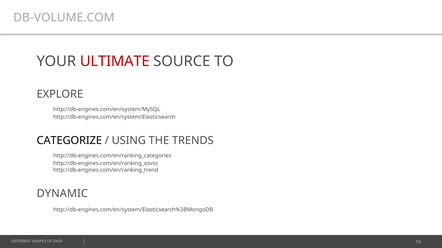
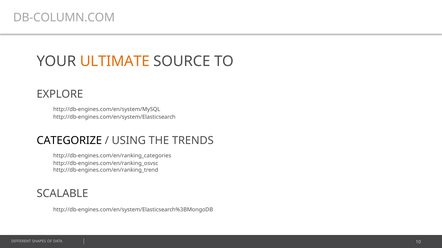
DB-VOLUME.COM: DB-VOLUME.COM -> DB-COLUMN.COM (64, 18)
ULTIMATE colour: red -> orange (115, 62)
DYNAMIC: DYNAMIC -> SCALABLE (62, 194)
